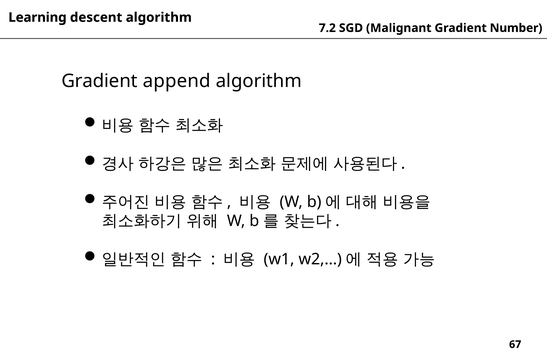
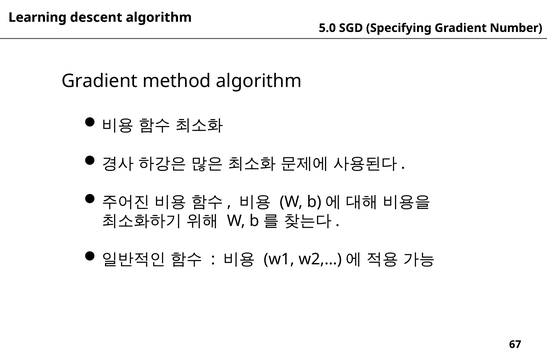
7.2: 7.2 -> 5.0 (327, 28)
Malignant: Malignant -> Specifying (399, 28)
append: append -> method (177, 81)
